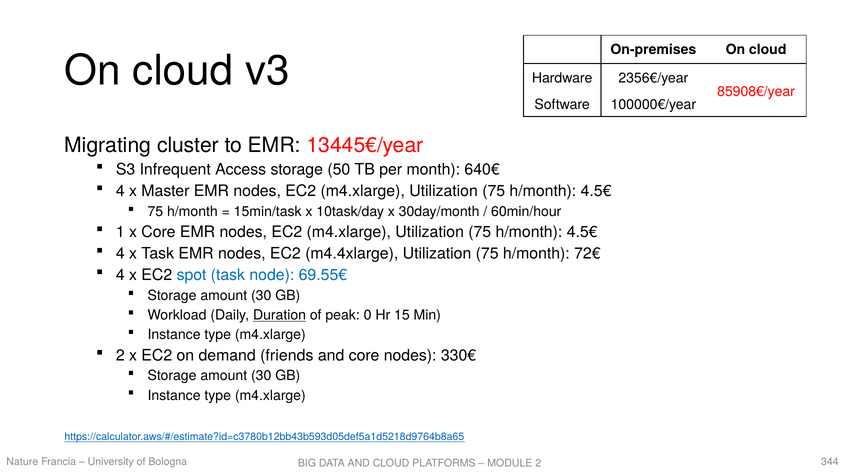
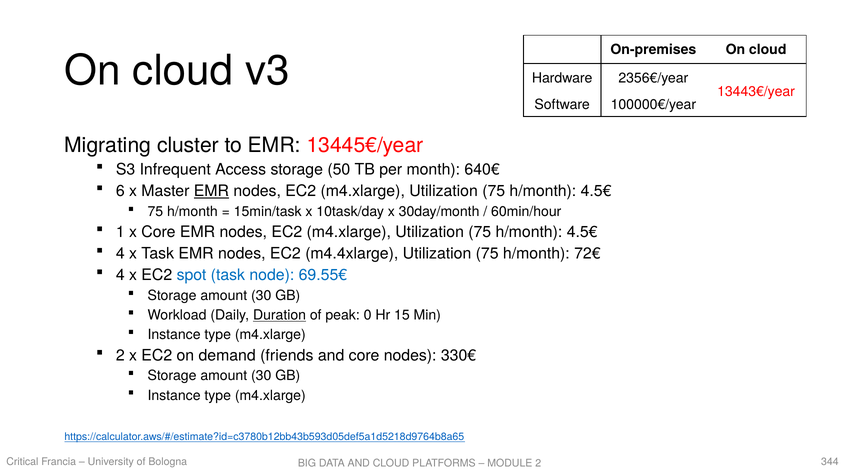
85908€/year: 85908€/year -> 13443€/year (756, 91)
4: 4 -> 6 (120, 191)
EMR underline: none -> present (211, 191)
Nature: Nature -> Critical (22, 462)
